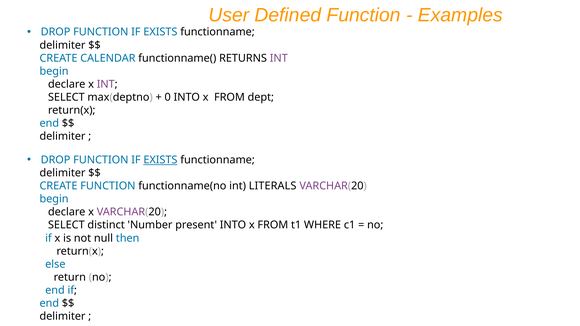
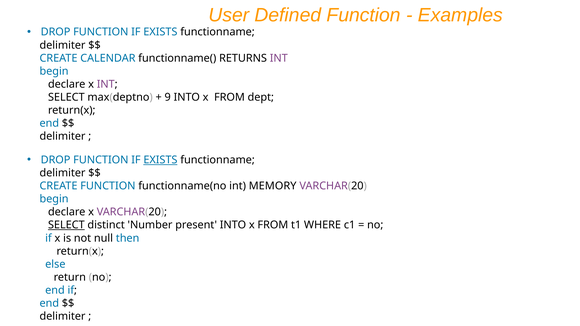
0: 0 -> 9 (168, 97)
LITERALS: LITERALS -> MEMORY (273, 186)
SELECT underline: none -> present (66, 225)
